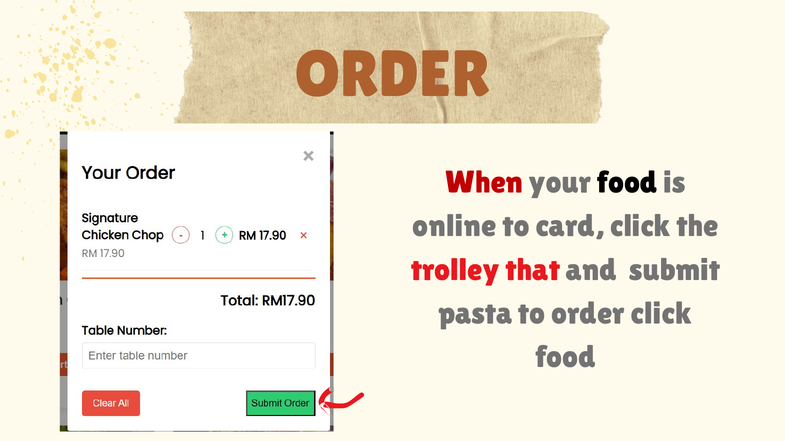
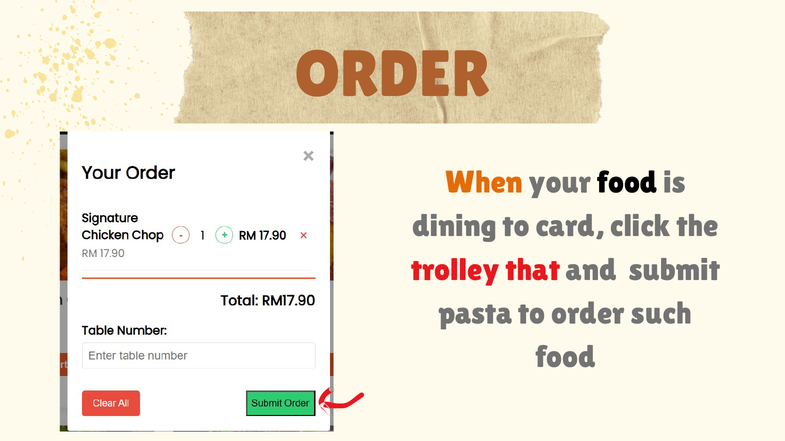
When colour: red -> orange (484, 183)
online: online -> dining (455, 226)
order click: click -> such (661, 314)
